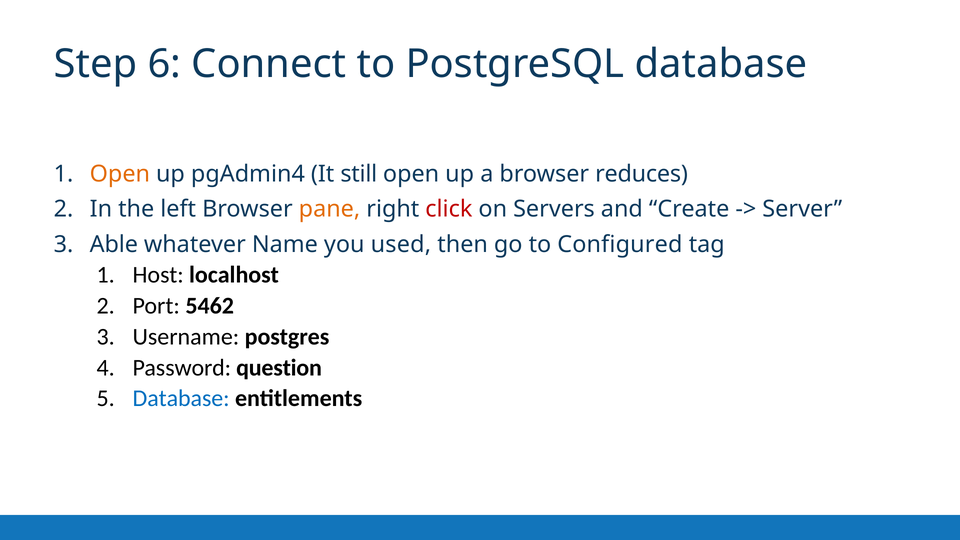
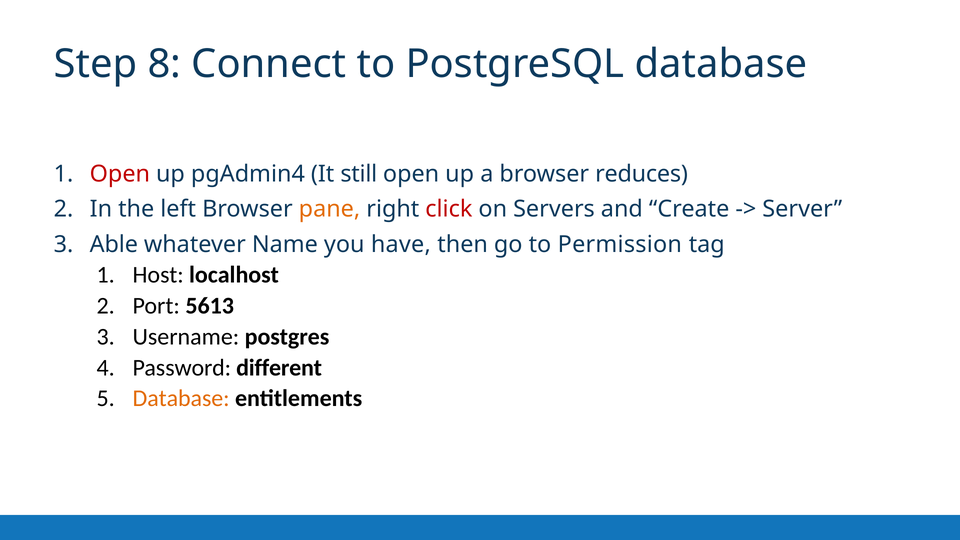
6: 6 -> 8 (164, 64)
Open colour: orange -> red (120, 174)
used: used -> have (401, 244)
Configured: Configured -> Permission (620, 244)
5462: 5462 -> 5613 (210, 306)
question: question -> different (279, 368)
Database colour: blue -> orange (181, 399)
